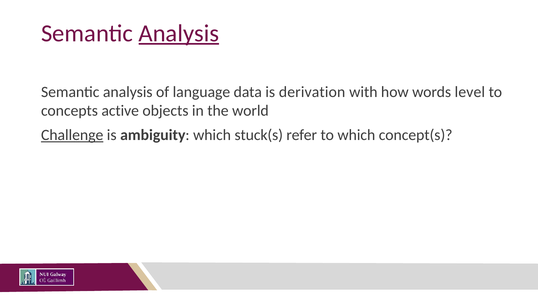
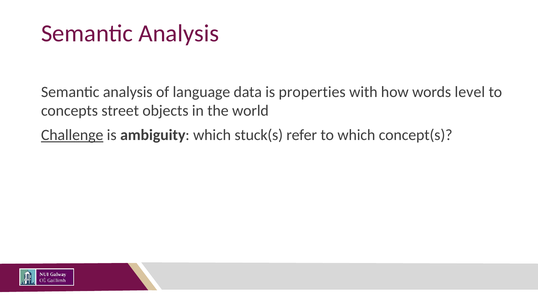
Analysis underline: present -> none (179, 33)
derivation: derivation -> properties (312, 92)
active: active -> street (120, 111)
